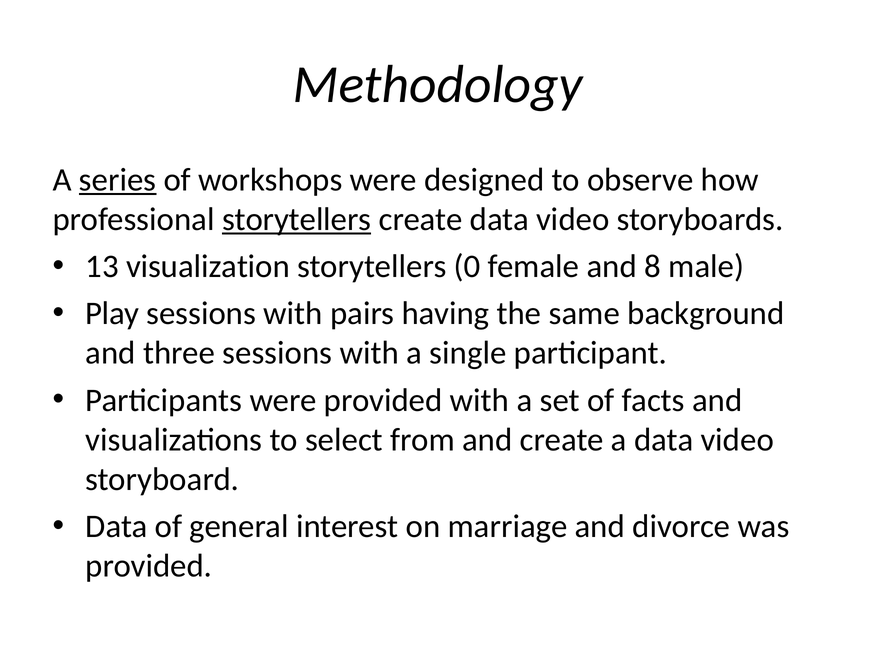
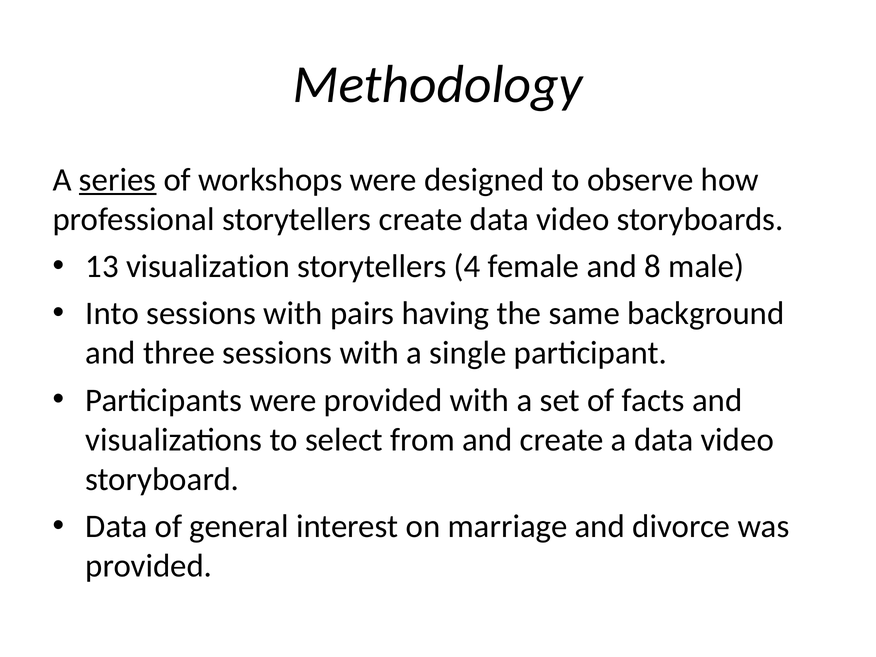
storytellers underline: present -> none (297, 219)
0: 0 -> 4 (467, 266)
Play: Play -> Into (112, 314)
